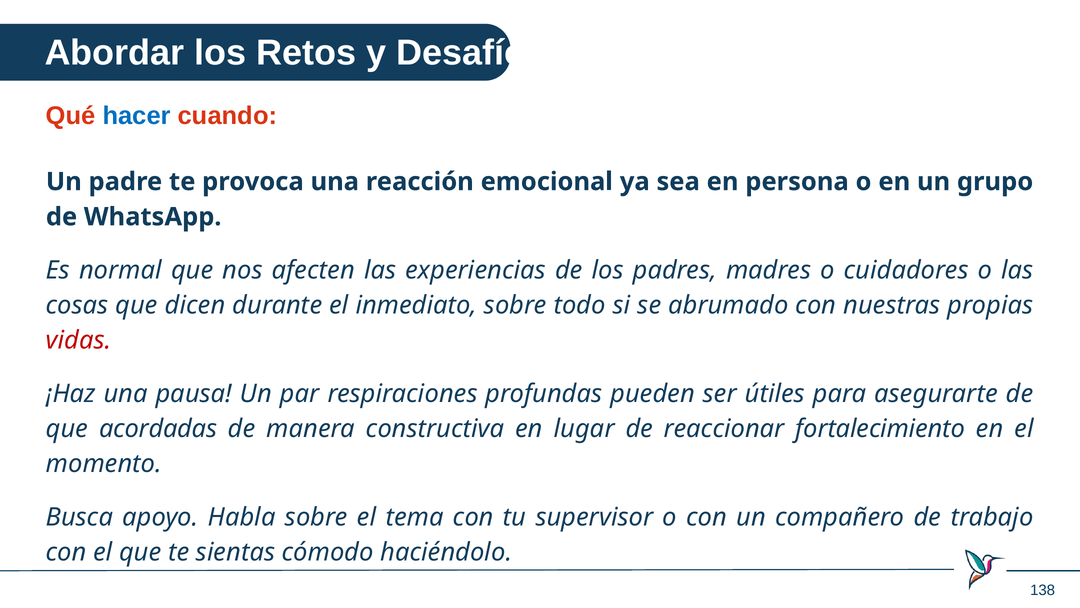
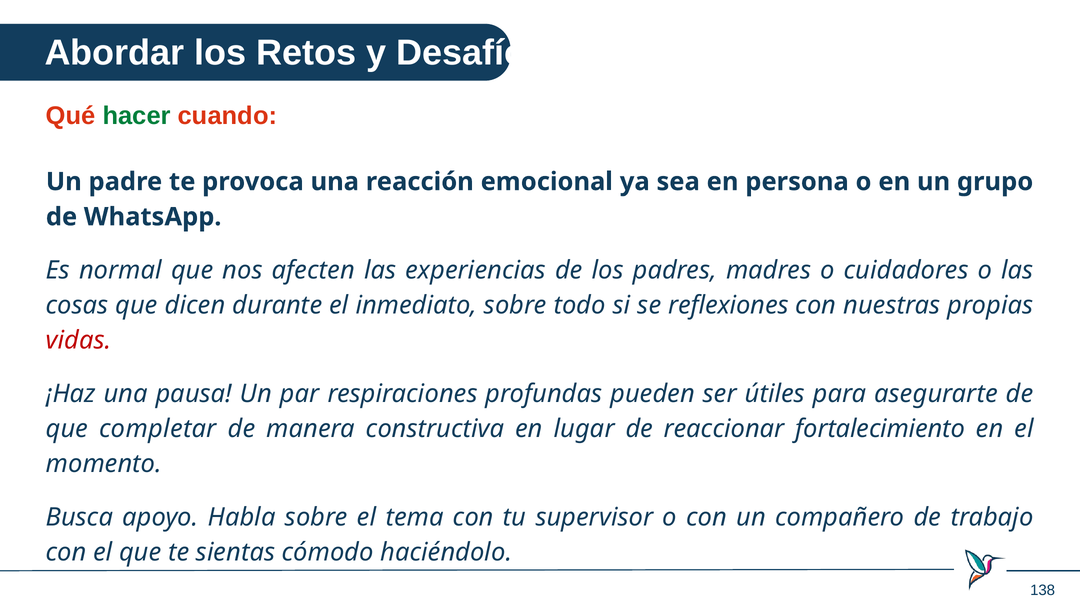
hacer colour: blue -> green (137, 116)
abrumado: abrumado -> reflexiones (728, 305)
acordadas: acordadas -> completar (158, 429)
